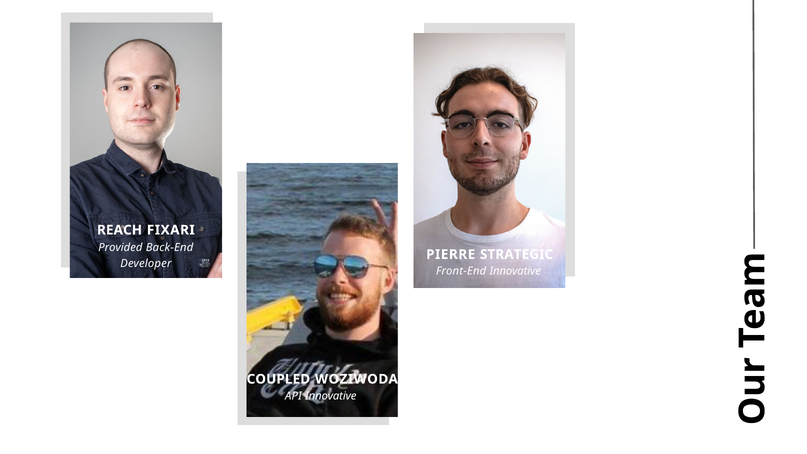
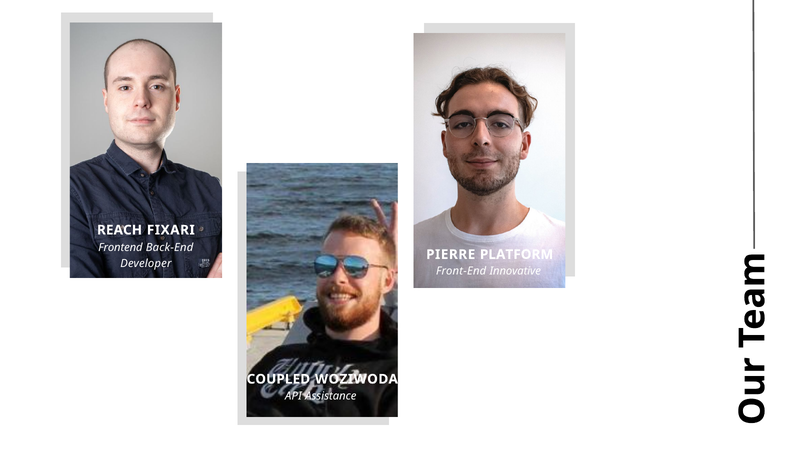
Provided: Provided -> Frontend (120, 248)
STRATEGIC: STRATEGIC -> PLATFORM (517, 254)
API Innovative: Innovative -> Assistance (331, 396)
